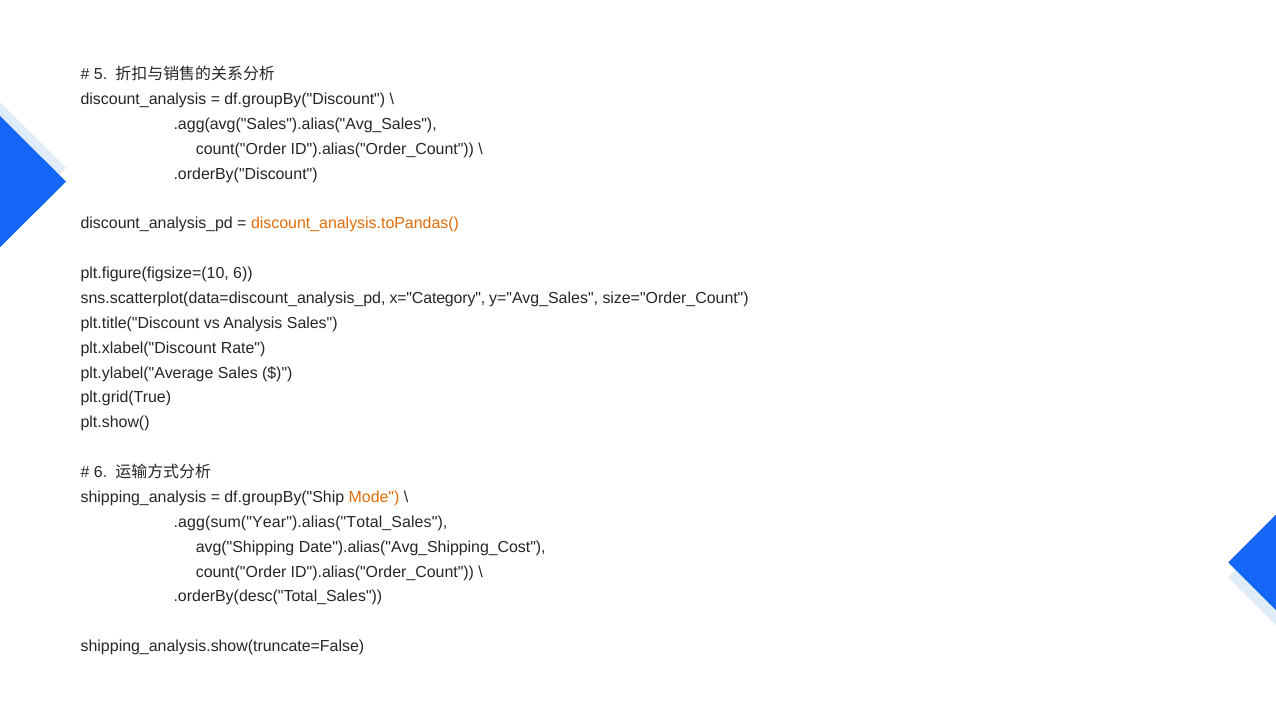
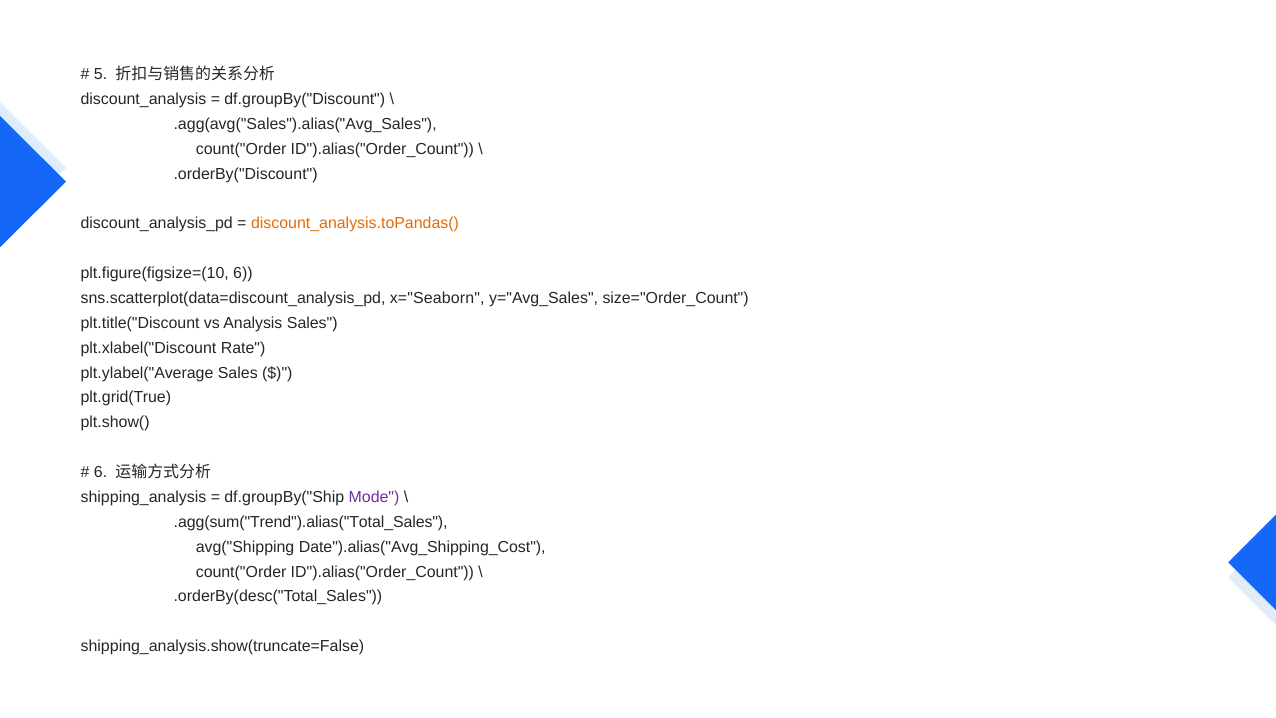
x="Category: x="Category -> x="Seaborn (437, 298)
Mode colour: orange -> purple (374, 497)
.agg(sum("Year").alias("Total_Sales: .agg(sum("Year").alias("Total_Sales -> .agg(sum("Trend").alias("Total_Sales (311, 522)
